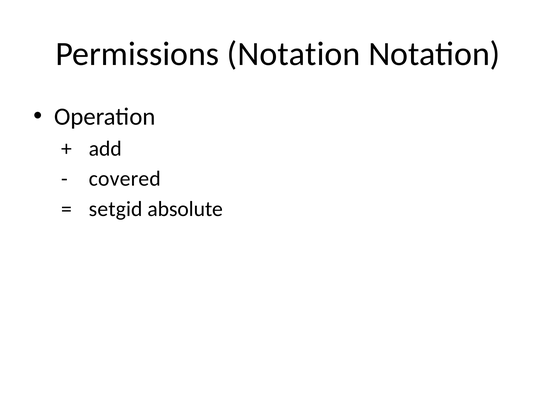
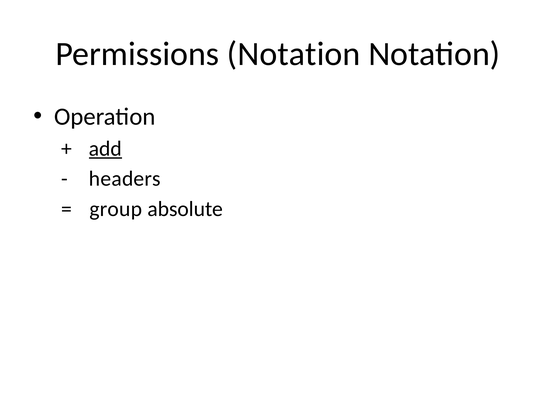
add underline: none -> present (105, 149)
covered: covered -> headers (125, 179)
setgid: setgid -> group (116, 209)
